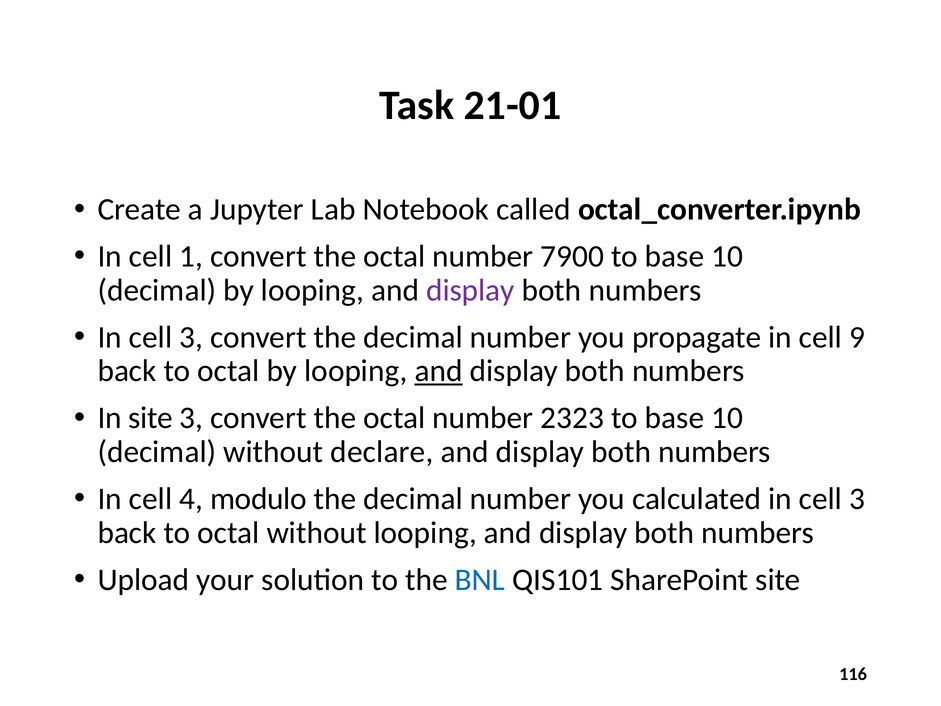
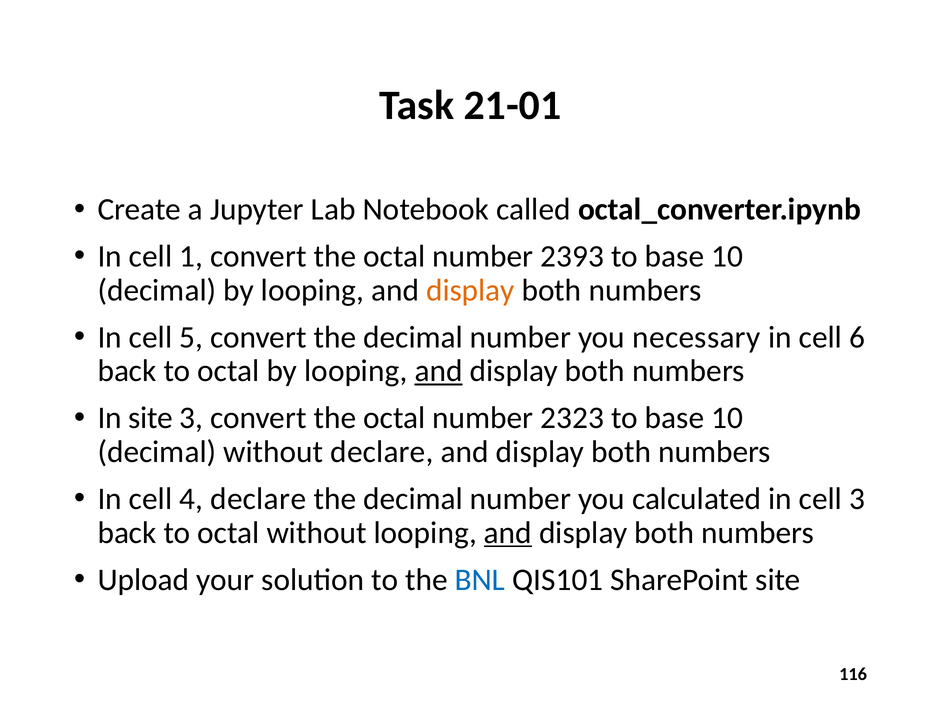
7900: 7900 -> 2393 (572, 256)
display colour: purple -> orange (470, 290)
3: 3 -> 5 (191, 337)
propagate: propagate -> necessary (696, 337)
9: 9 -> 6 (857, 337)
4 modulo: modulo -> declare (258, 499)
and underline: none -> present (508, 533)
